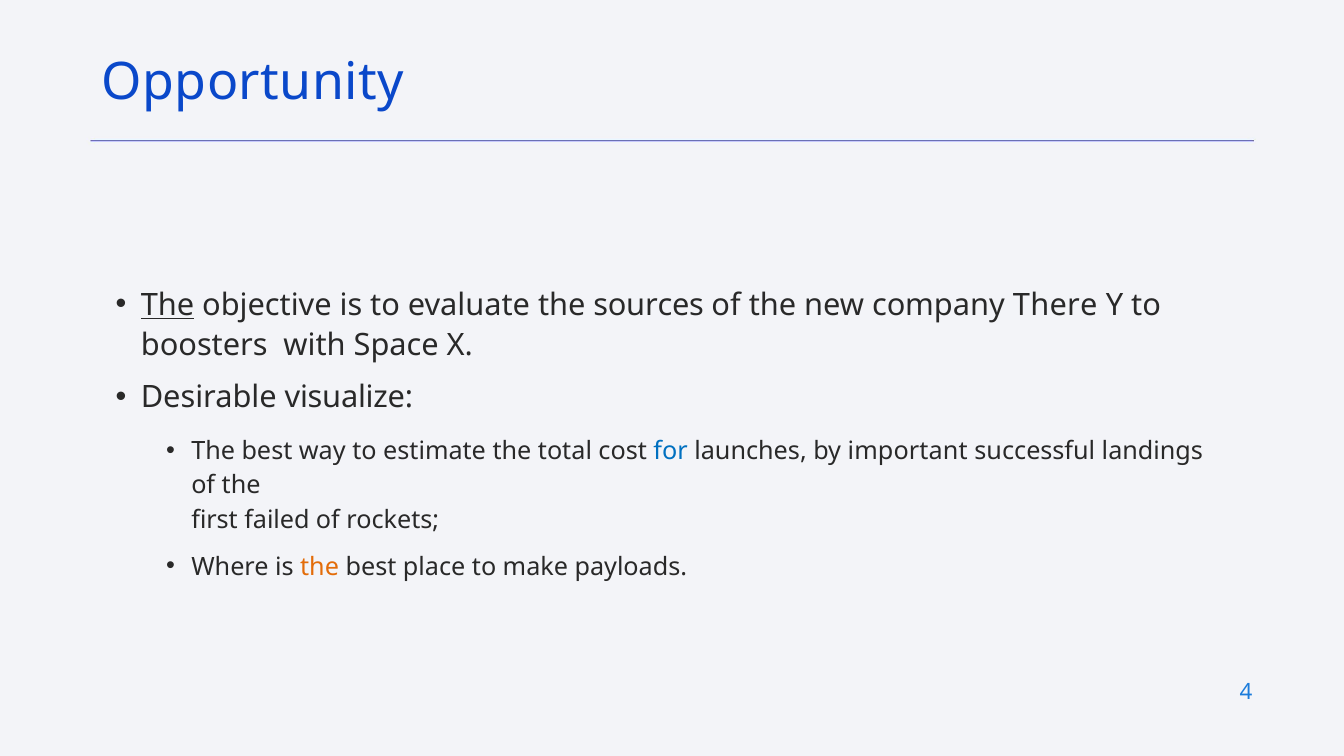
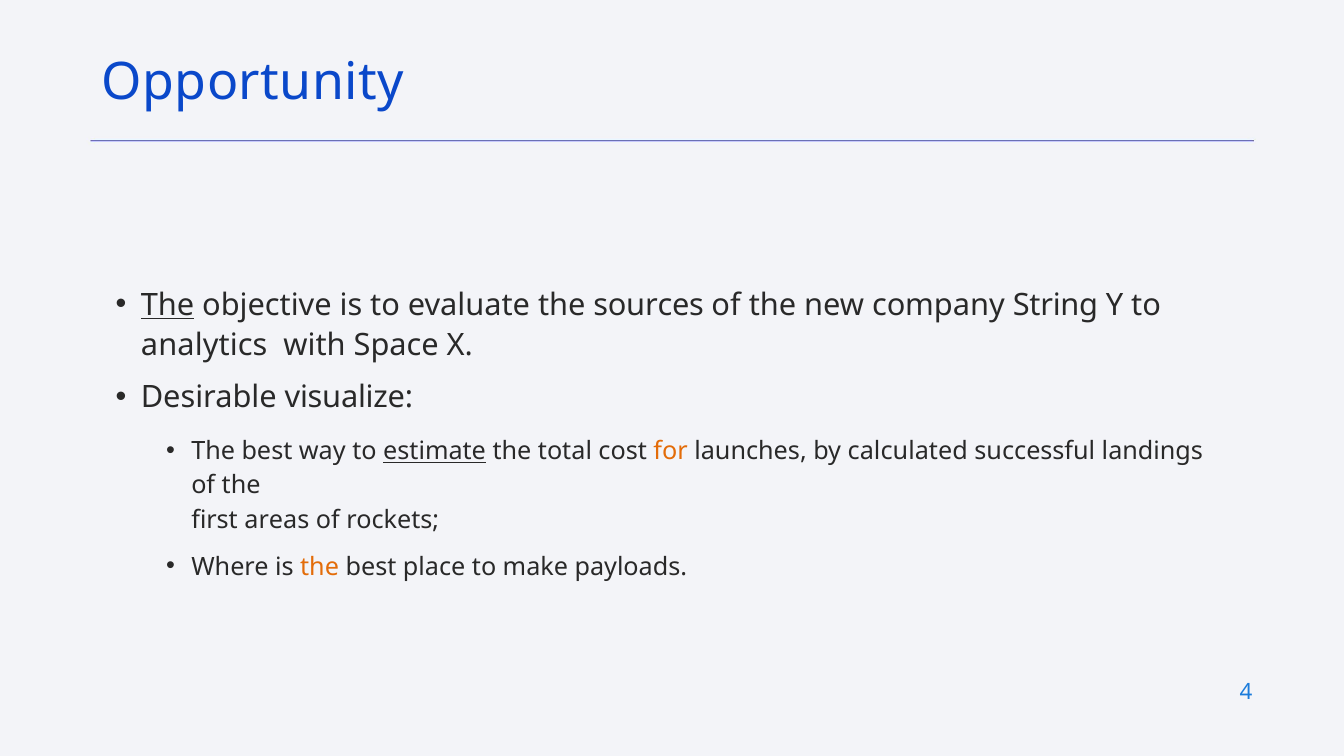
There: There -> String (1055, 305)
boosters: boosters -> analytics (204, 345)
estimate underline: none -> present (435, 451)
for colour: blue -> orange (671, 451)
important: important -> calculated (908, 451)
failed: failed -> areas (277, 520)
